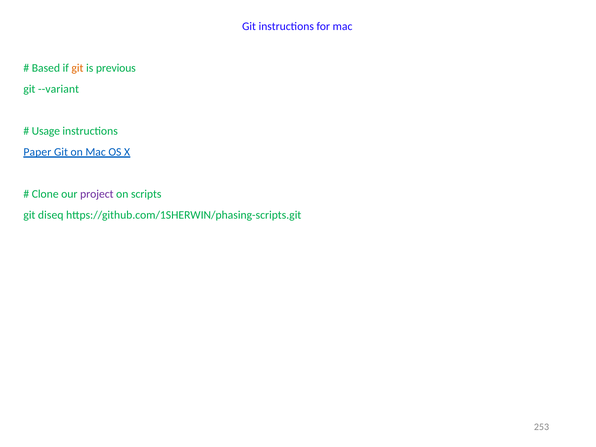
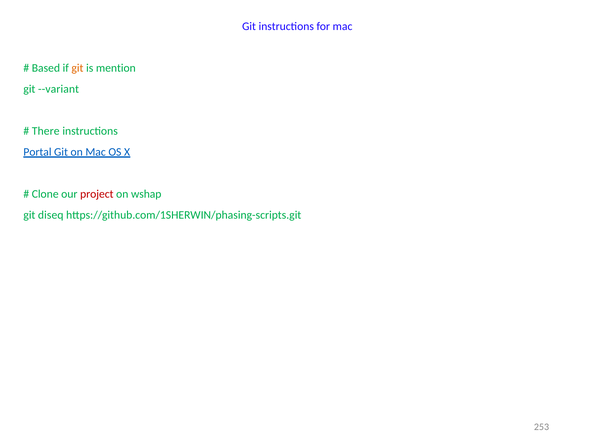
previous: previous -> mention (116, 68)
Usage: Usage -> There (46, 131)
Paper: Paper -> Portal (37, 152)
project colour: purple -> red (97, 194)
scripts: scripts -> wshap (146, 194)
